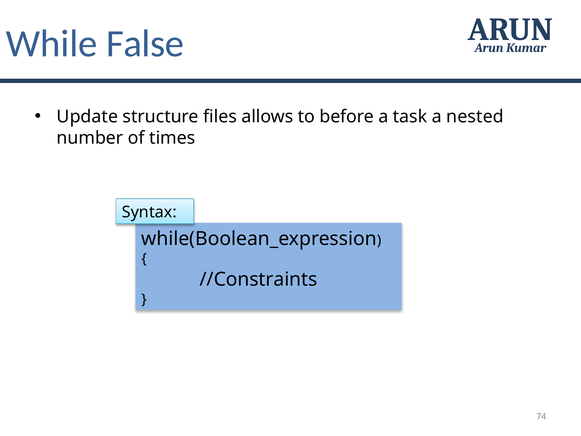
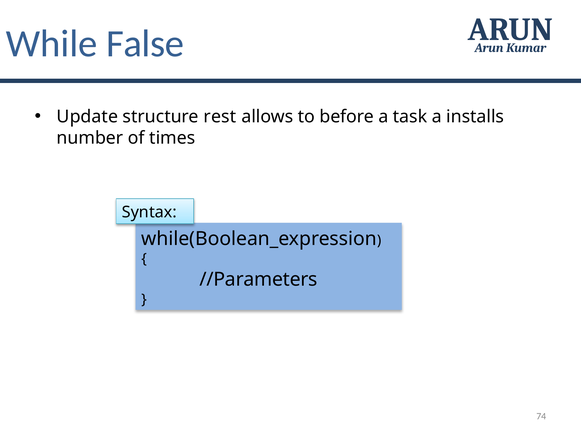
files: files -> rest (220, 116)
nested: nested -> installs (475, 116)
//Constraints: //Constraints -> //Parameters (258, 279)
